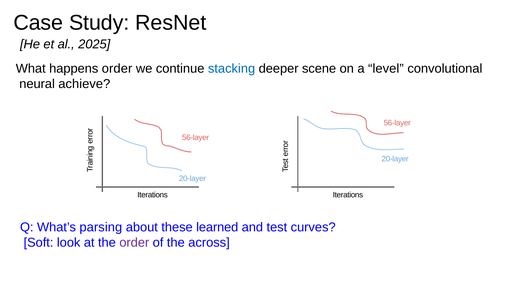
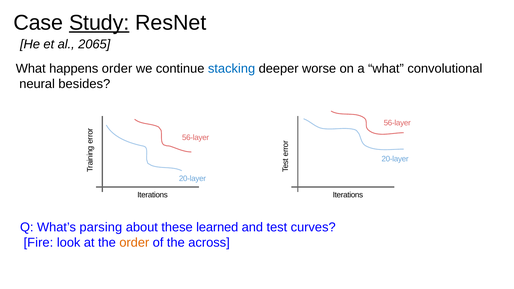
Study underline: none -> present (99, 23)
2025: 2025 -> 2065 (94, 44)
scene: scene -> worse (319, 69)
a level: level -> what (386, 69)
achieve: achieve -> besides (84, 84)
Soft: Soft -> Fire (38, 243)
order colour: purple -> orange (134, 243)
